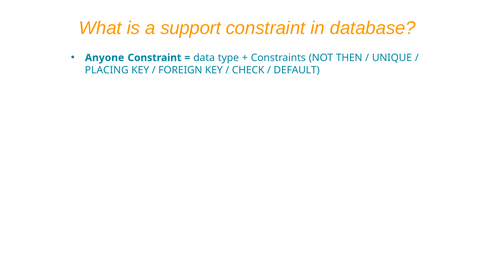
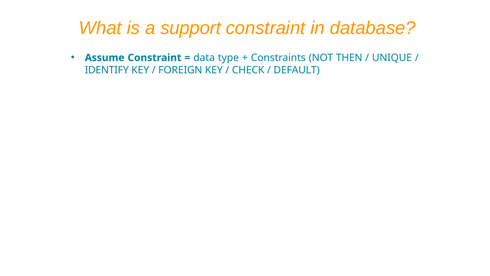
Anyone: Anyone -> Assume (105, 58)
PLACING: PLACING -> IDENTIFY (107, 70)
